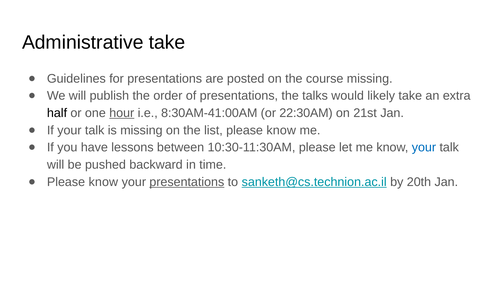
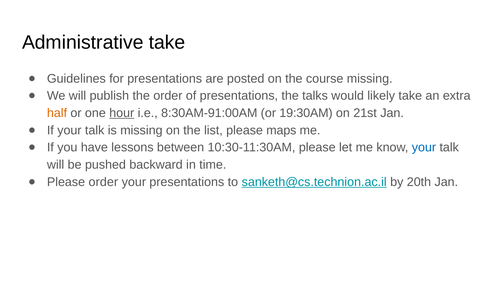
half colour: black -> orange (57, 113)
8:30AM-41:00AM: 8:30AM-41:00AM -> 8:30AM-91:00AM (209, 113)
22:30AM: 22:30AM -> 19:30AM (306, 113)
list please know: know -> maps (281, 130)
know: know -> order (103, 182)
presentations underline: present -> none (187, 182)
